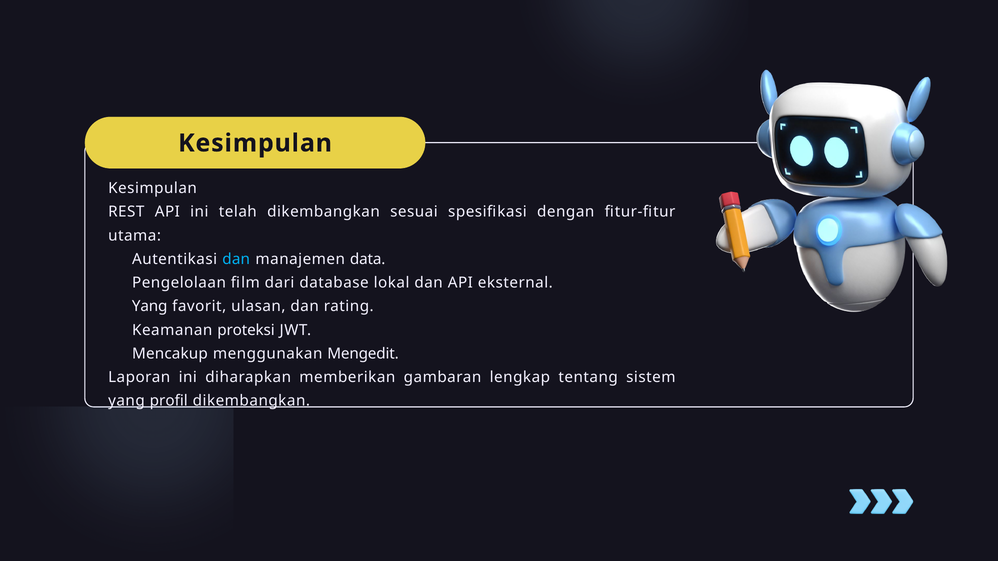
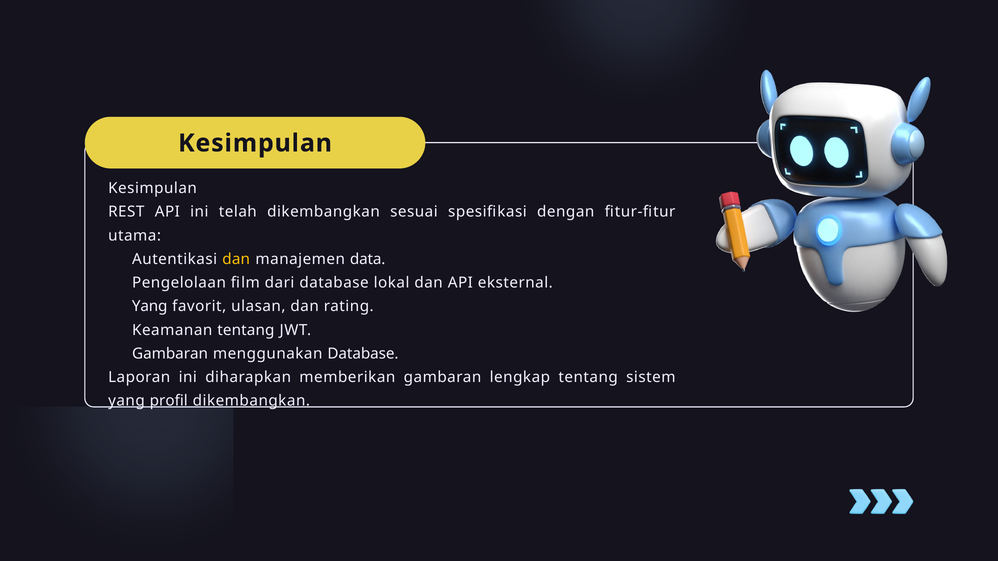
dan colour: light blue -> yellow (236, 259)
Keamanan proteksi: proteksi -> tentang (246, 330)
Mencakup: Mencakup -> Gambaran (170, 354)
menggunakan Mengedit: Mengedit -> Database (363, 354)
